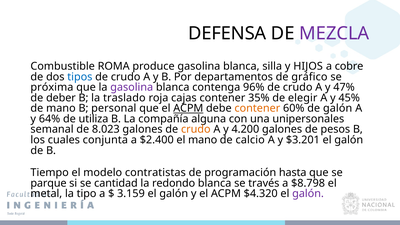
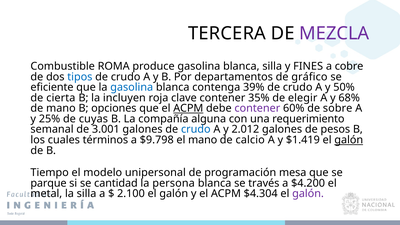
DEFENSA: DEFENSA -> TERCERA (227, 34)
HIJOS: HIJOS -> FINES (308, 66)
próxima: próxima -> eficiente (52, 87)
gasolina colour: purple -> blue (132, 87)
96%: 96% -> 39% (254, 87)
47%: 47% -> 50% (344, 87)
deber: deber -> cierta (61, 98)
traslado: traslado -> incluyen (124, 98)
cajas: cajas -> clave (184, 98)
45%: 45% -> 68% (349, 98)
personal: personal -> opciones (114, 108)
contener colour: orange -> purple (257, 108)
de galón: galón -> sobre (338, 108)
64%: 64% -> 25% (50, 119)
utiliza: utiliza -> cuyas (93, 119)
unipersonales: unipersonales -> requerimiento (308, 119)
8.023: 8.023 -> 3.001 (106, 129)
crudo colour: orange -> blue (196, 129)
4.200: 4.200 -> 2.012 (245, 129)
conjunta: conjunta -> términos (105, 140)
$2.400: $2.400 -> $9.798 (157, 140)
$3.201: $3.201 -> $1.419 (303, 140)
galón underline: none -> present (349, 140)
contratistas: contratistas -> unipersonal (155, 173)
hasta: hasta -> mesa (293, 173)
redondo: redondo -> persona (174, 183)
$8.798: $8.798 -> $4.200 (308, 183)
la tipo: tipo -> silla (87, 194)
3.159: 3.159 -> 2.100 (131, 194)
$4.320: $4.320 -> $4.304 (261, 194)
